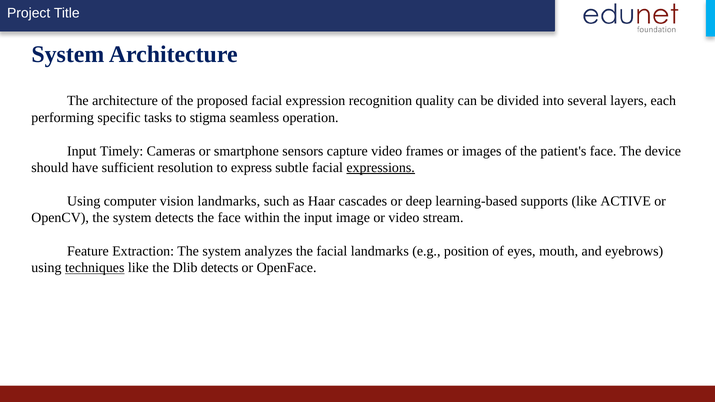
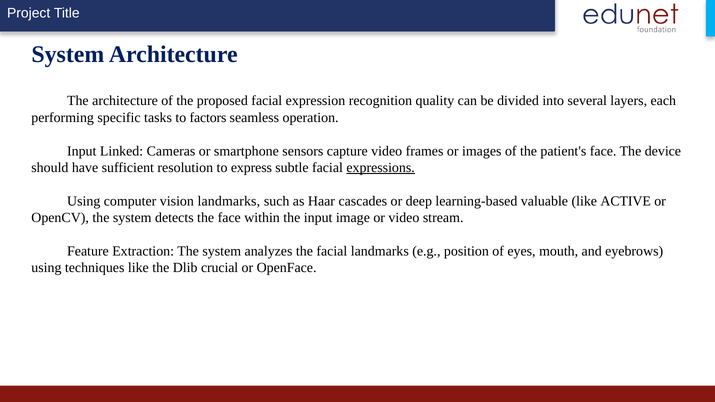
stigma: stigma -> factors (208, 118)
Timely: Timely -> Linked (122, 151)
supports: supports -> valuable (544, 201)
techniques underline: present -> none (95, 268)
Dlib detects: detects -> crucial (220, 268)
